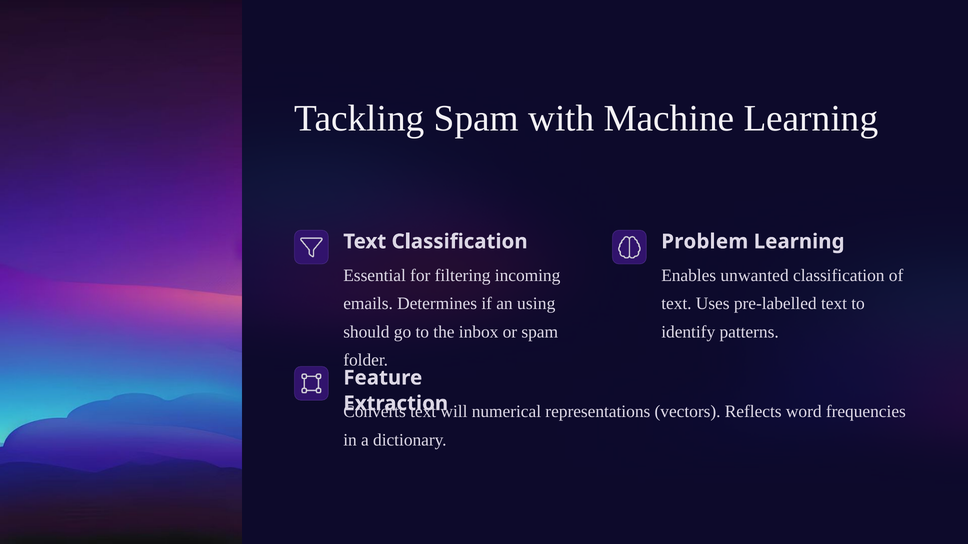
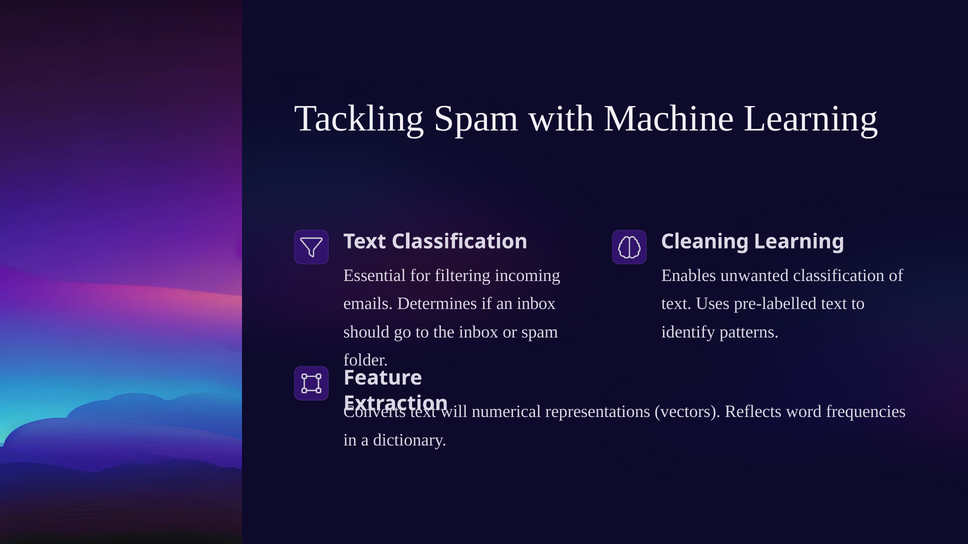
Problem: Problem -> Cleaning (705, 242)
an using: using -> inbox (536, 304)
